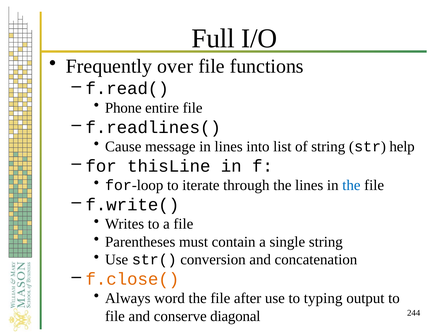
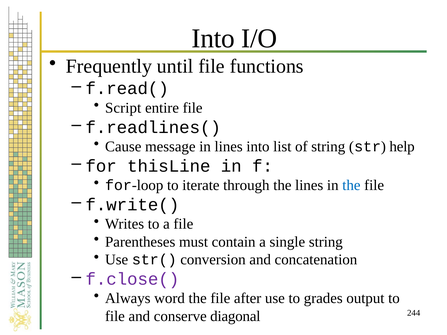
Full: Full -> Into (213, 38)
over: over -> until (175, 66)
Phone: Phone -> Script (123, 108)
f.close( colour: orange -> purple (132, 279)
typing: typing -> grades (323, 299)
